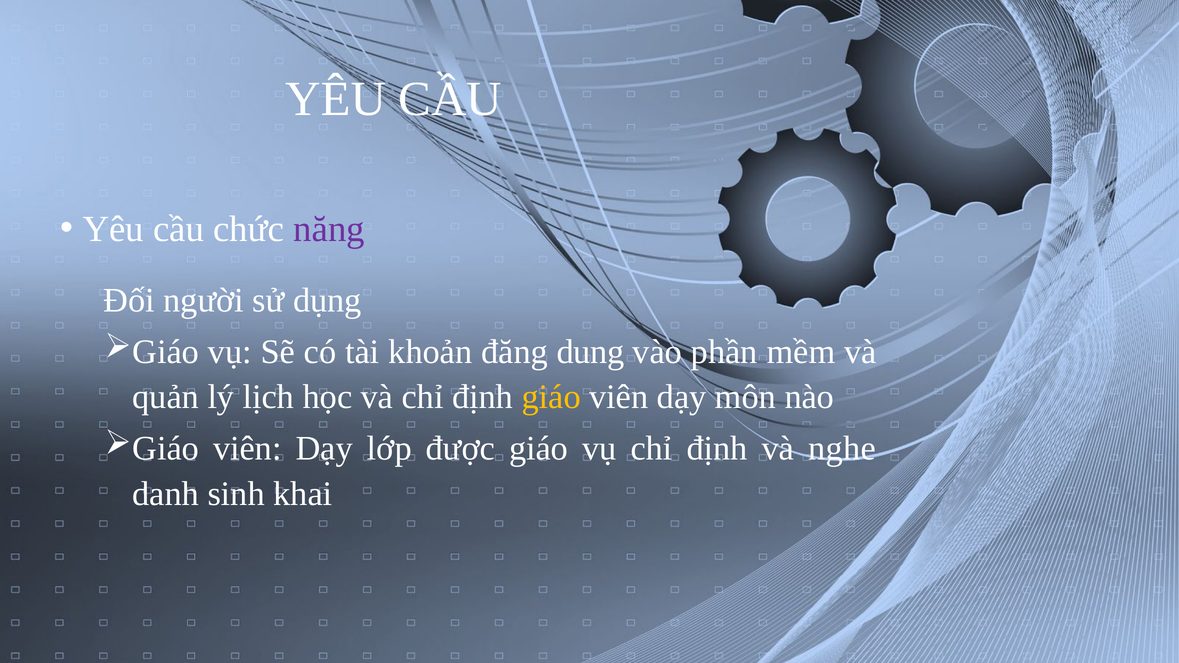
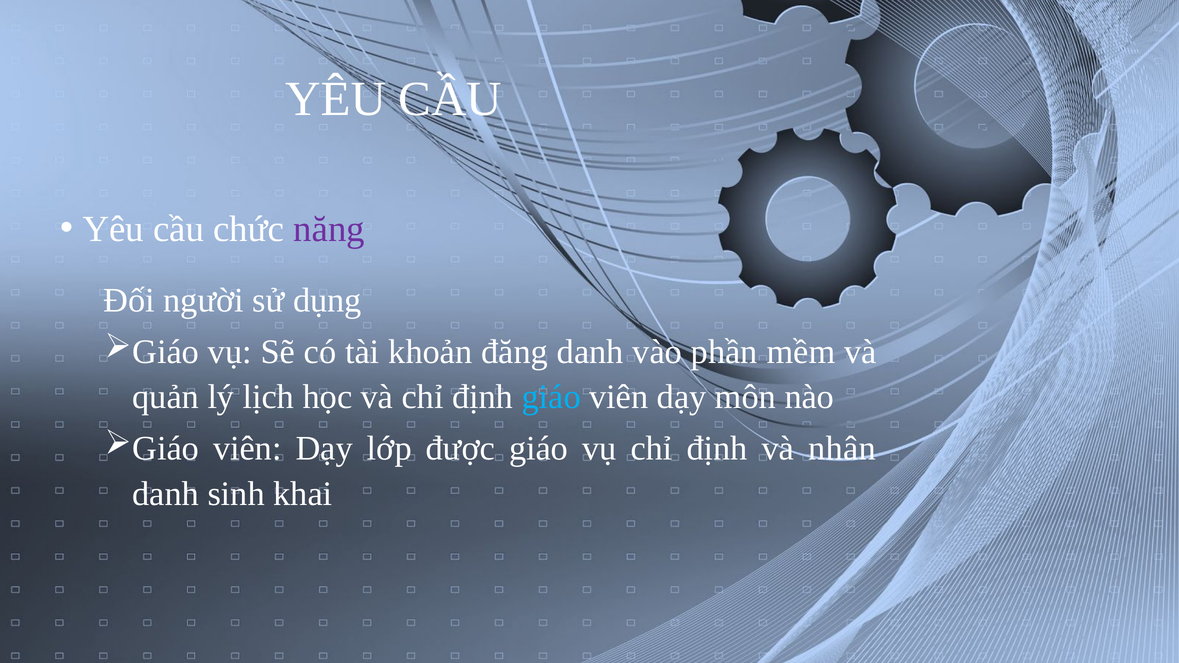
đăng dung: dung -> danh (590, 352)
giáo colour: yellow -> light blue (551, 397)
nghe: nghe -> nhân (842, 449)
